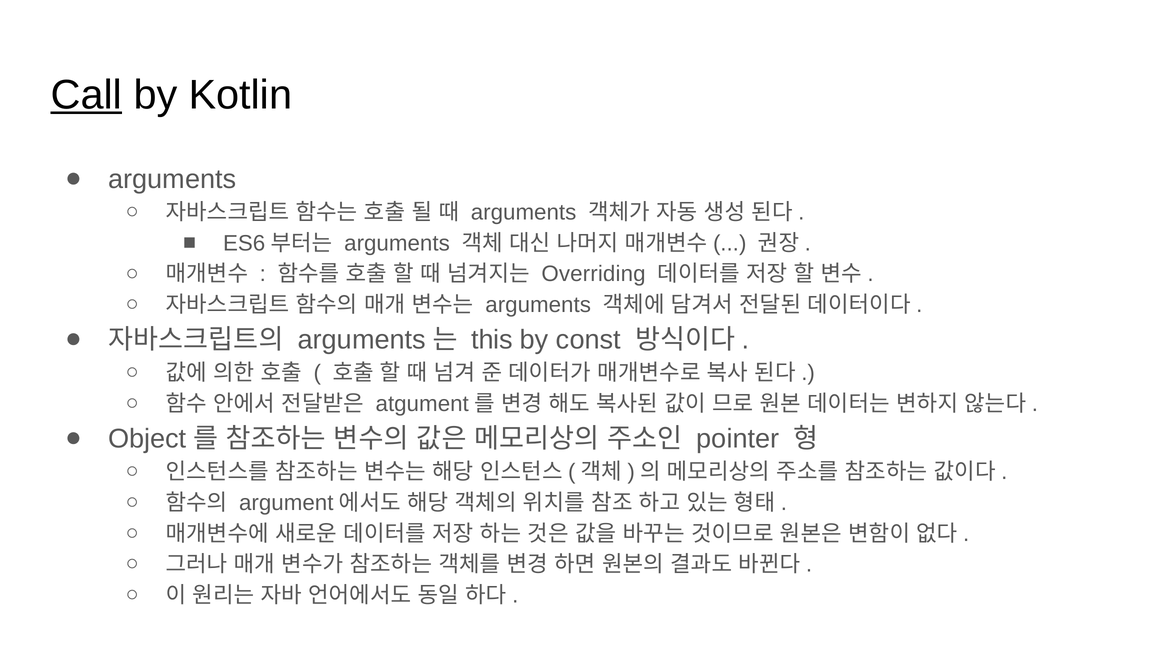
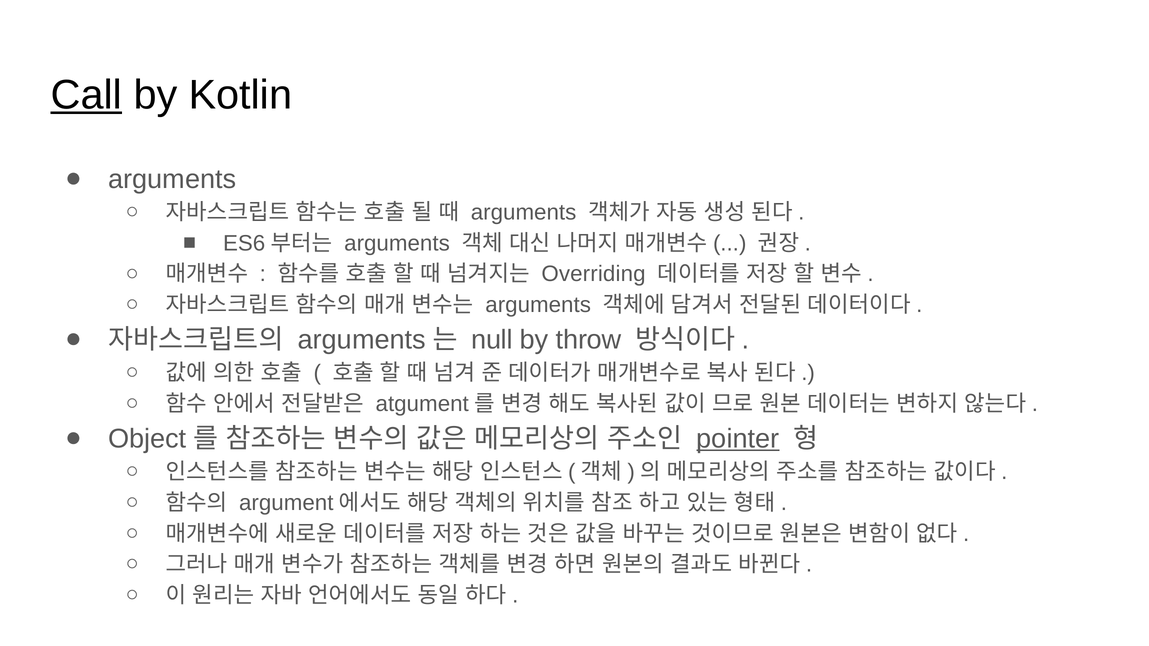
this: this -> null (492, 340)
const: const -> throw (589, 340)
pointer underline: none -> present (738, 439)
